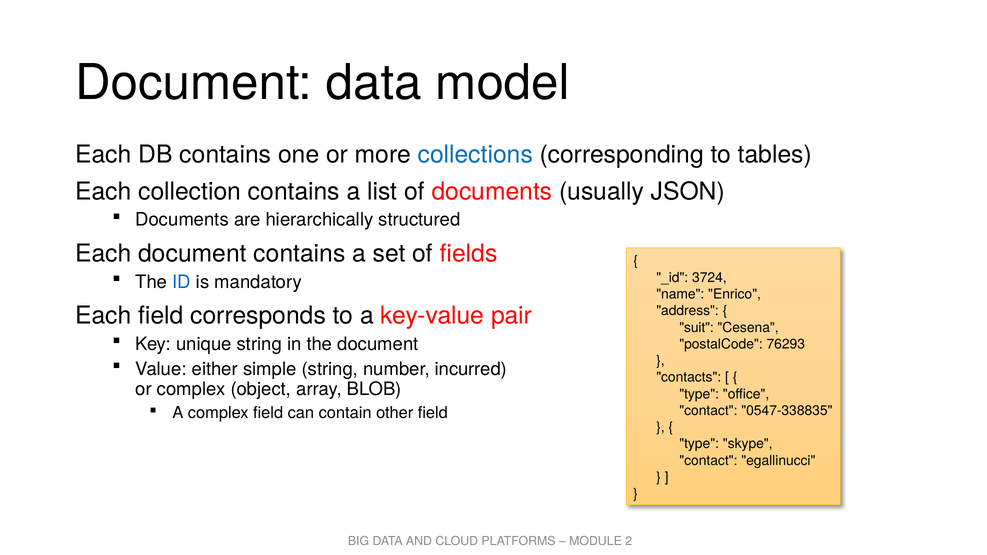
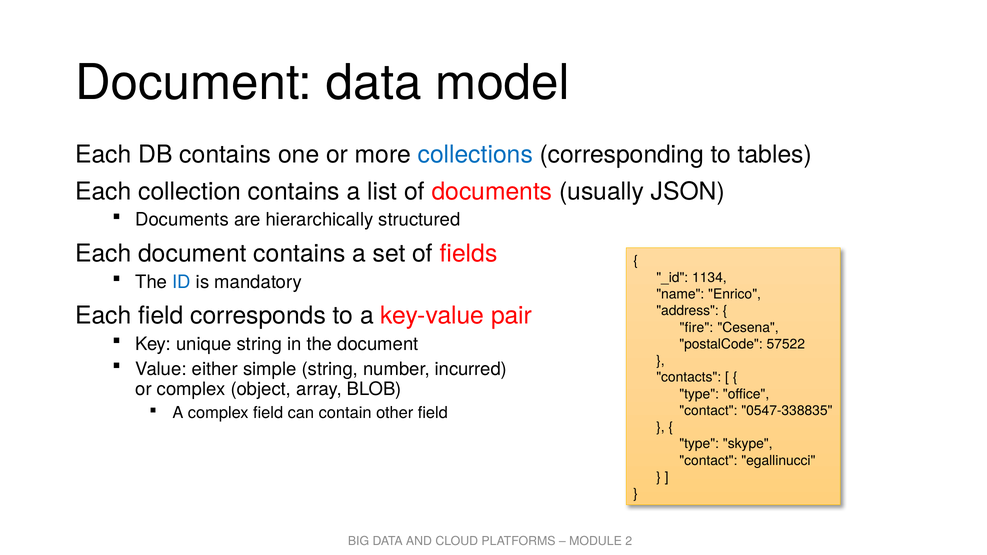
3724: 3724 -> 1134 (709, 278)
suit: suit -> fire (696, 328)
76293: 76293 -> 57522 (786, 344)
